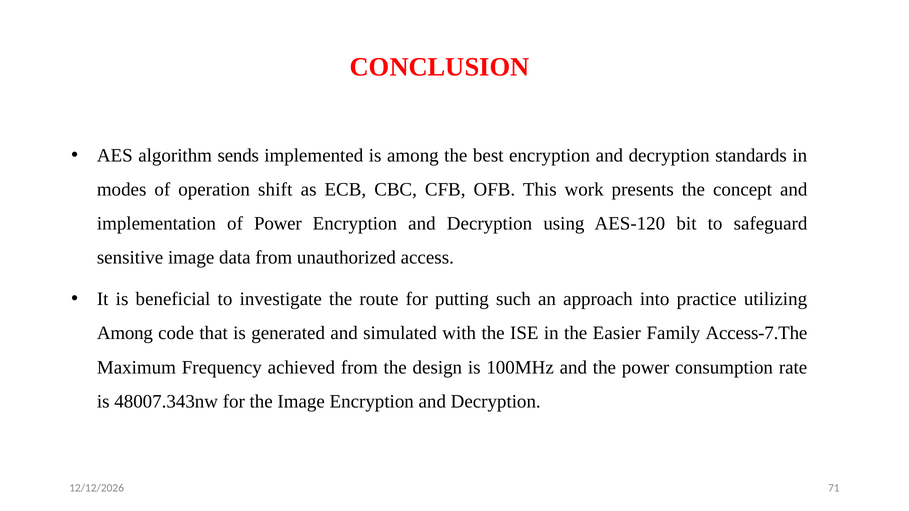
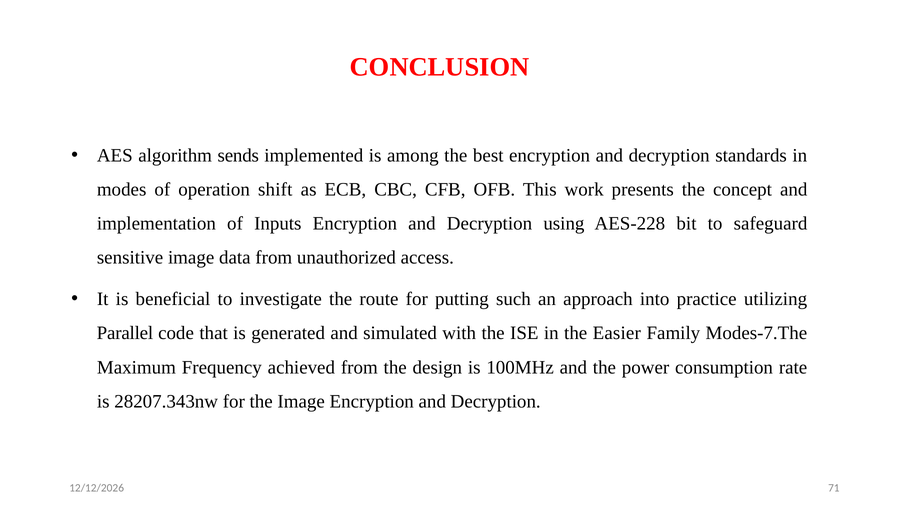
of Power: Power -> Inputs (278, 224)
AES-120: AES-120 -> AES-228 (630, 224)
Among: Among -> Parallel (125, 333)
Access-7.The: Access-7.The -> Modes-7.The (756, 333)
48007.343nw: 48007.343nw -> 28207.343nw (166, 402)
